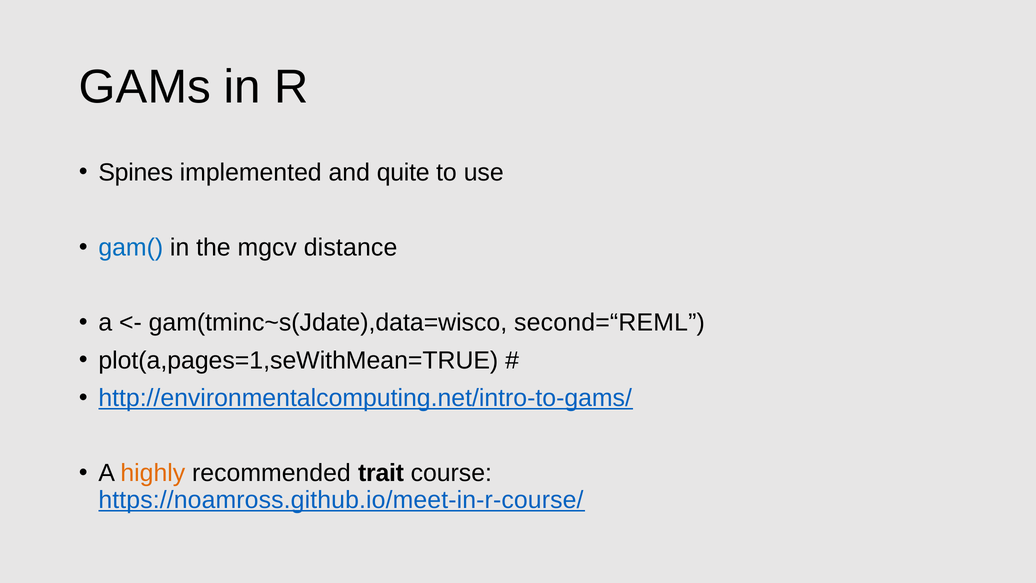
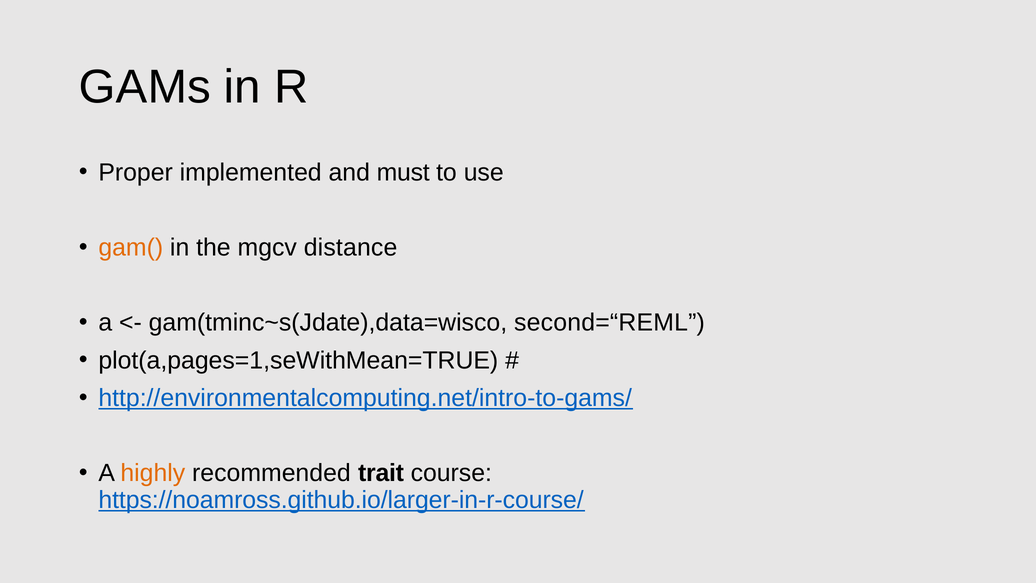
Spines: Spines -> Proper (136, 172)
quite: quite -> must (403, 172)
gam( colour: blue -> orange (131, 247)
https://noamross.github.io/meet-in-r-course/: https://noamross.github.io/meet-in-r-course/ -> https://noamross.github.io/larger-in-r-course/ (341, 500)
